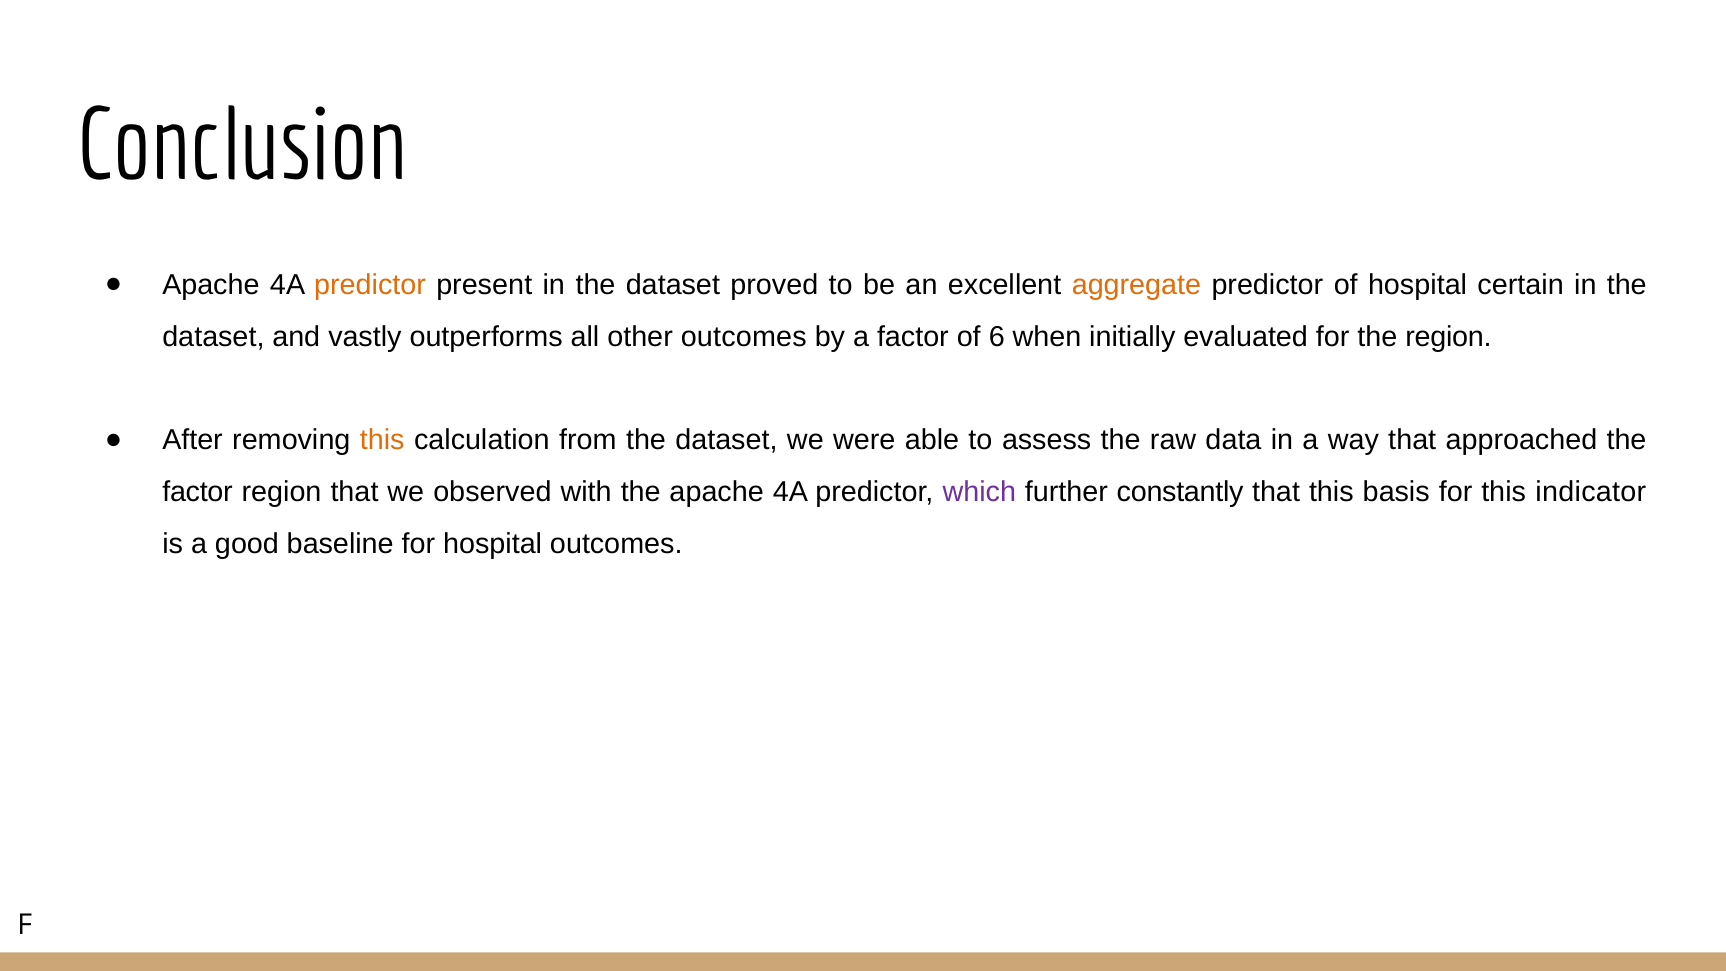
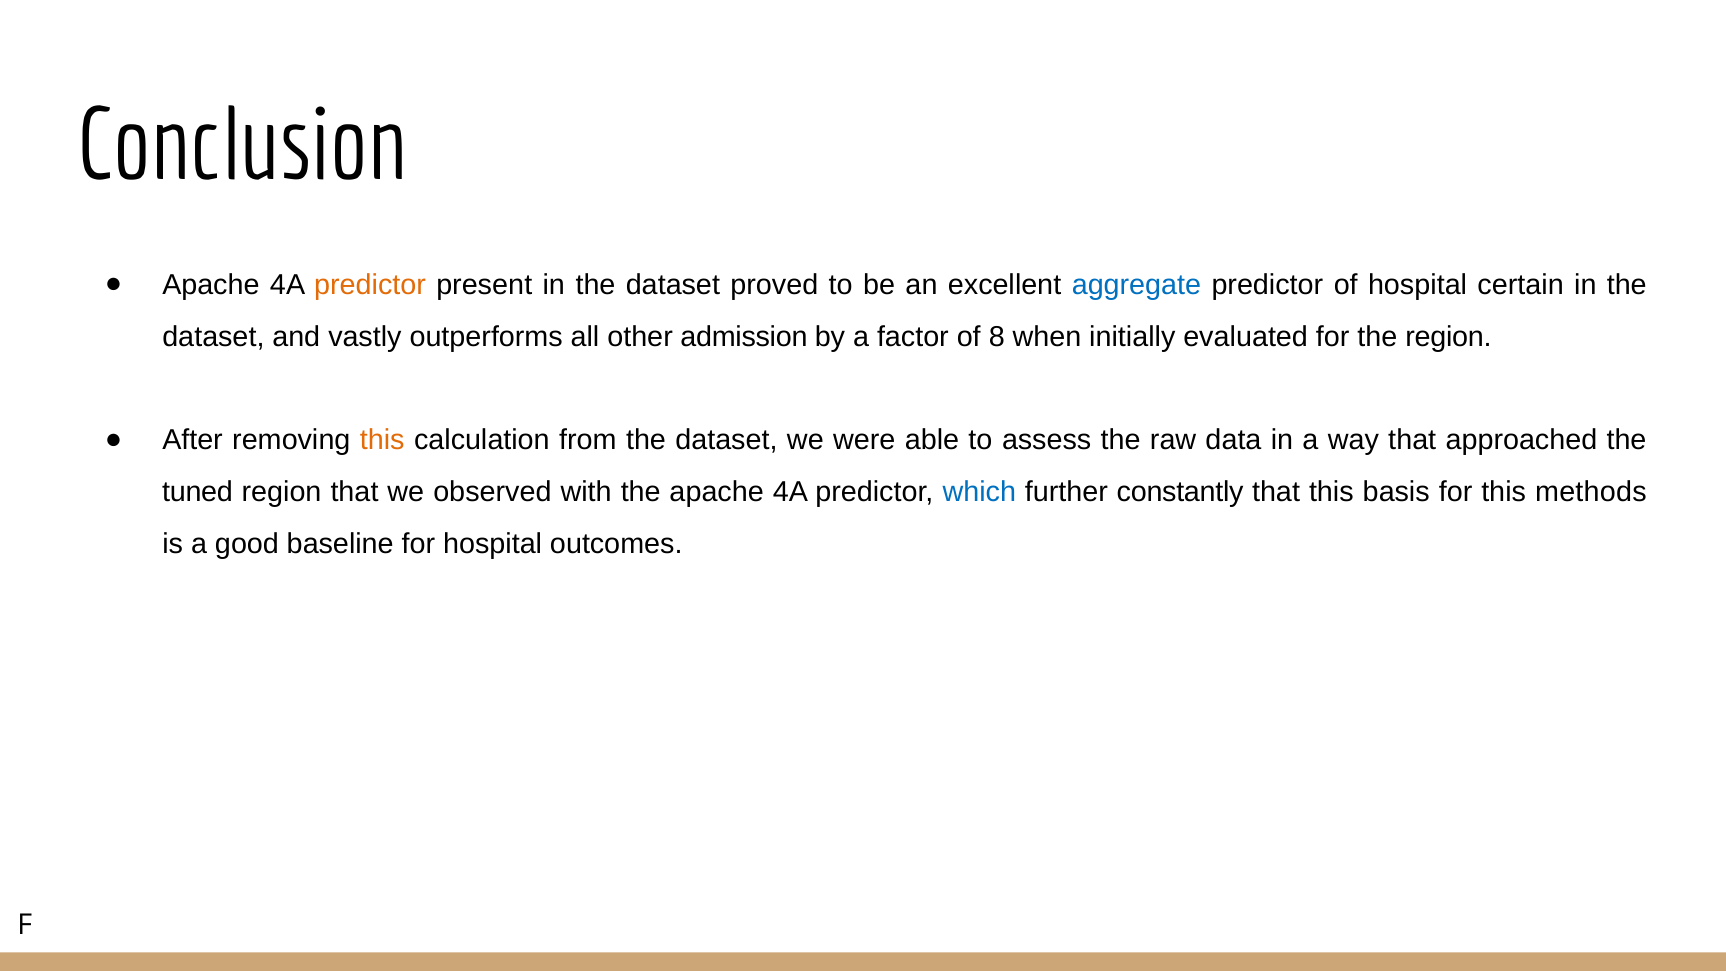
aggregate colour: orange -> blue (1136, 285)
other outcomes: outcomes -> admission (744, 337)
6: 6 -> 8 (997, 337)
factor: factor -> tuned (198, 492)
which colour: purple -> blue (979, 492)
indicator: indicator -> methods (1591, 492)
